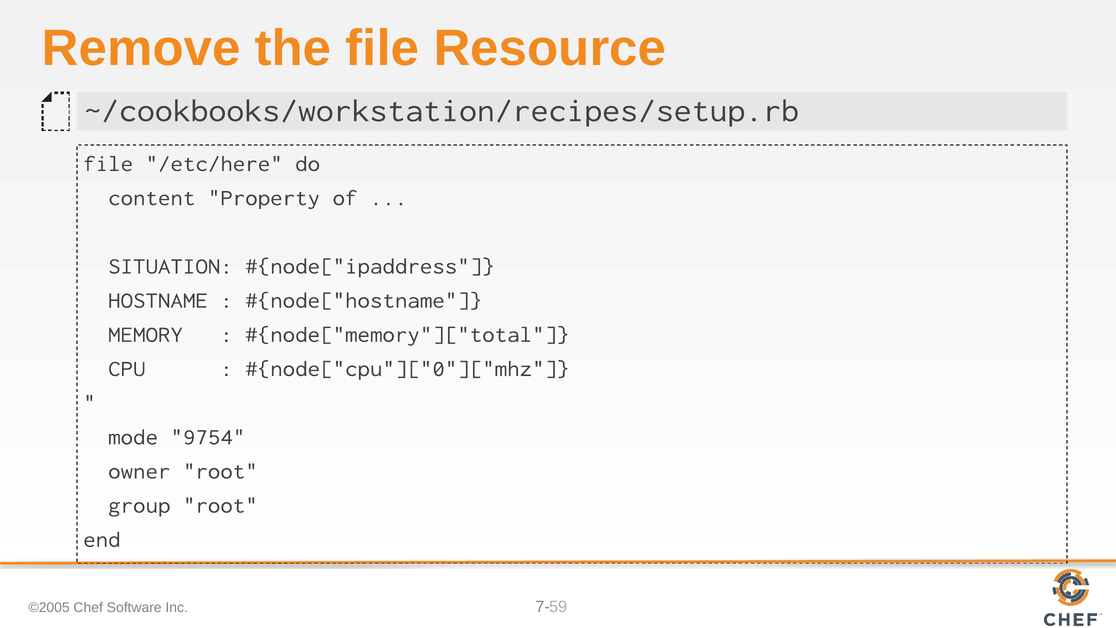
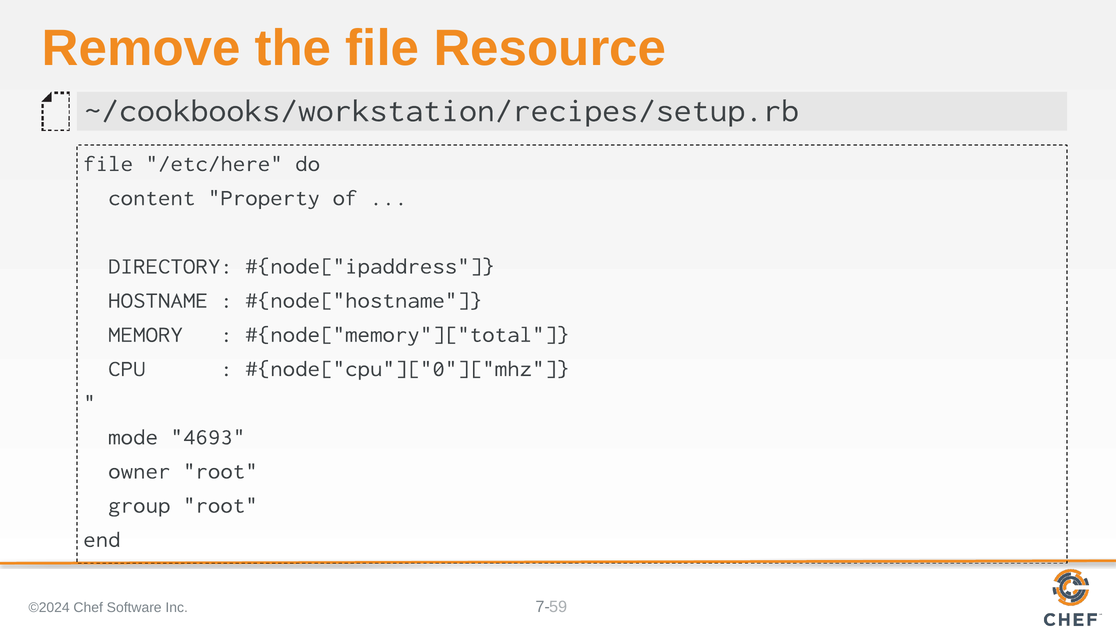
SITUATION: SITUATION -> DIRECTORY (170, 266)
9754: 9754 -> 4693 (208, 437)
©2005: ©2005 -> ©2024 (49, 607)
